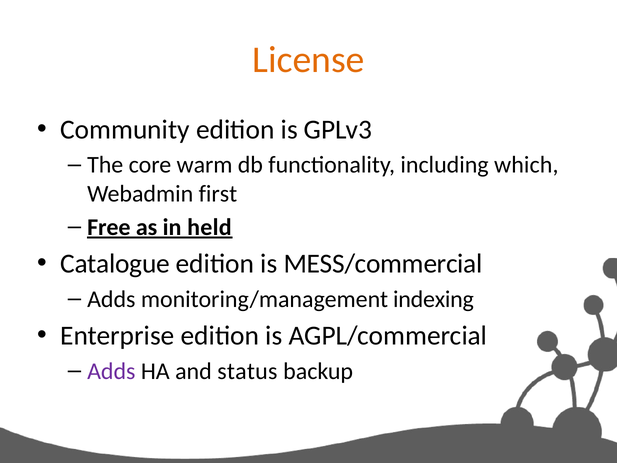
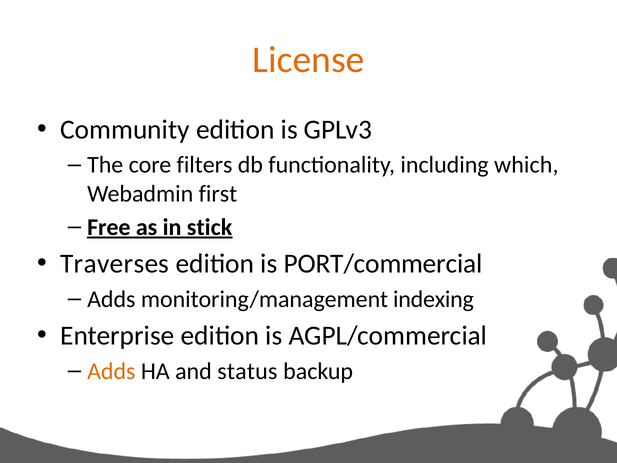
warm: warm -> filters (204, 165)
held: held -> stick (210, 227)
Catalogue: Catalogue -> Traverses (115, 264)
MESS/commercial: MESS/commercial -> PORT/commercial (383, 264)
Adds colour: purple -> orange (111, 371)
